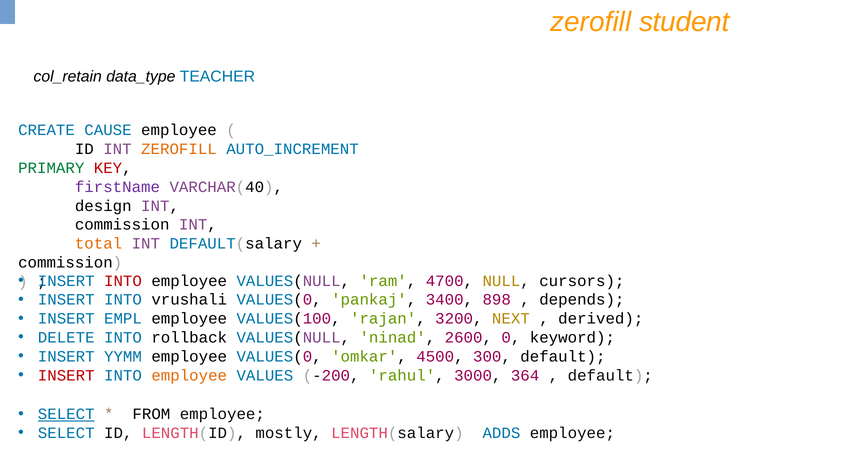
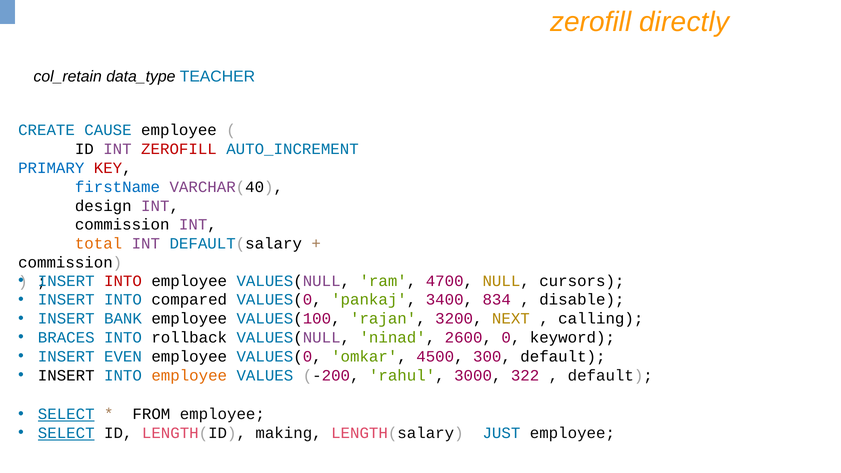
student: student -> directly (684, 22)
ZEROFILL colour: orange -> red (179, 149)
PRIMARY colour: green -> blue (51, 168)
firstName colour: purple -> blue (117, 187)
vrushali: vrushali -> compared (189, 300)
898: 898 -> 834 (497, 300)
depends: depends -> disable (582, 300)
EMPL: EMPL -> BANK (123, 319)
derived: derived -> calling (601, 319)
DELETE: DELETE -> BRACES (66, 338)
YYMM: YYMM -> EVEN (123, 357)
INSERT colour: red -> black (66, 375)
364: 364 -> 322 (525, 375)
SELECT underline: none -> present (66, 433)
mostly: mostly -> making (289, 433)
ADDS: ADDS -> JUST (501, 433)
